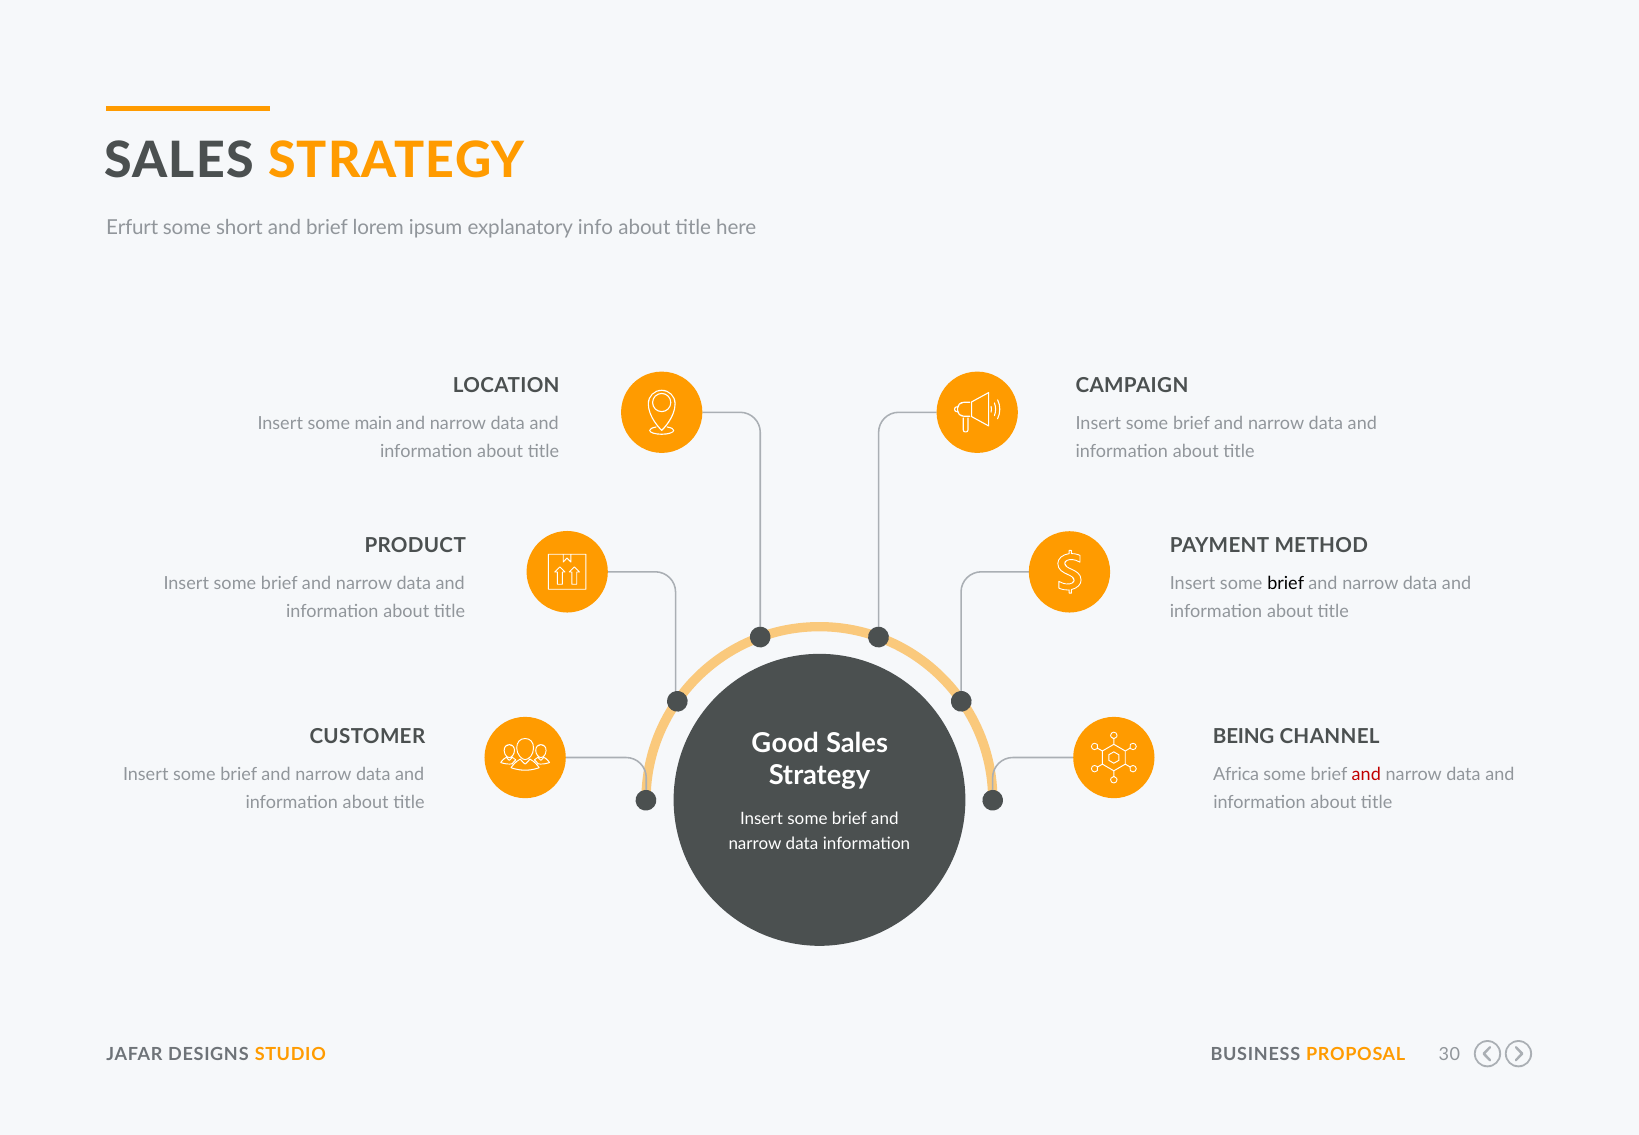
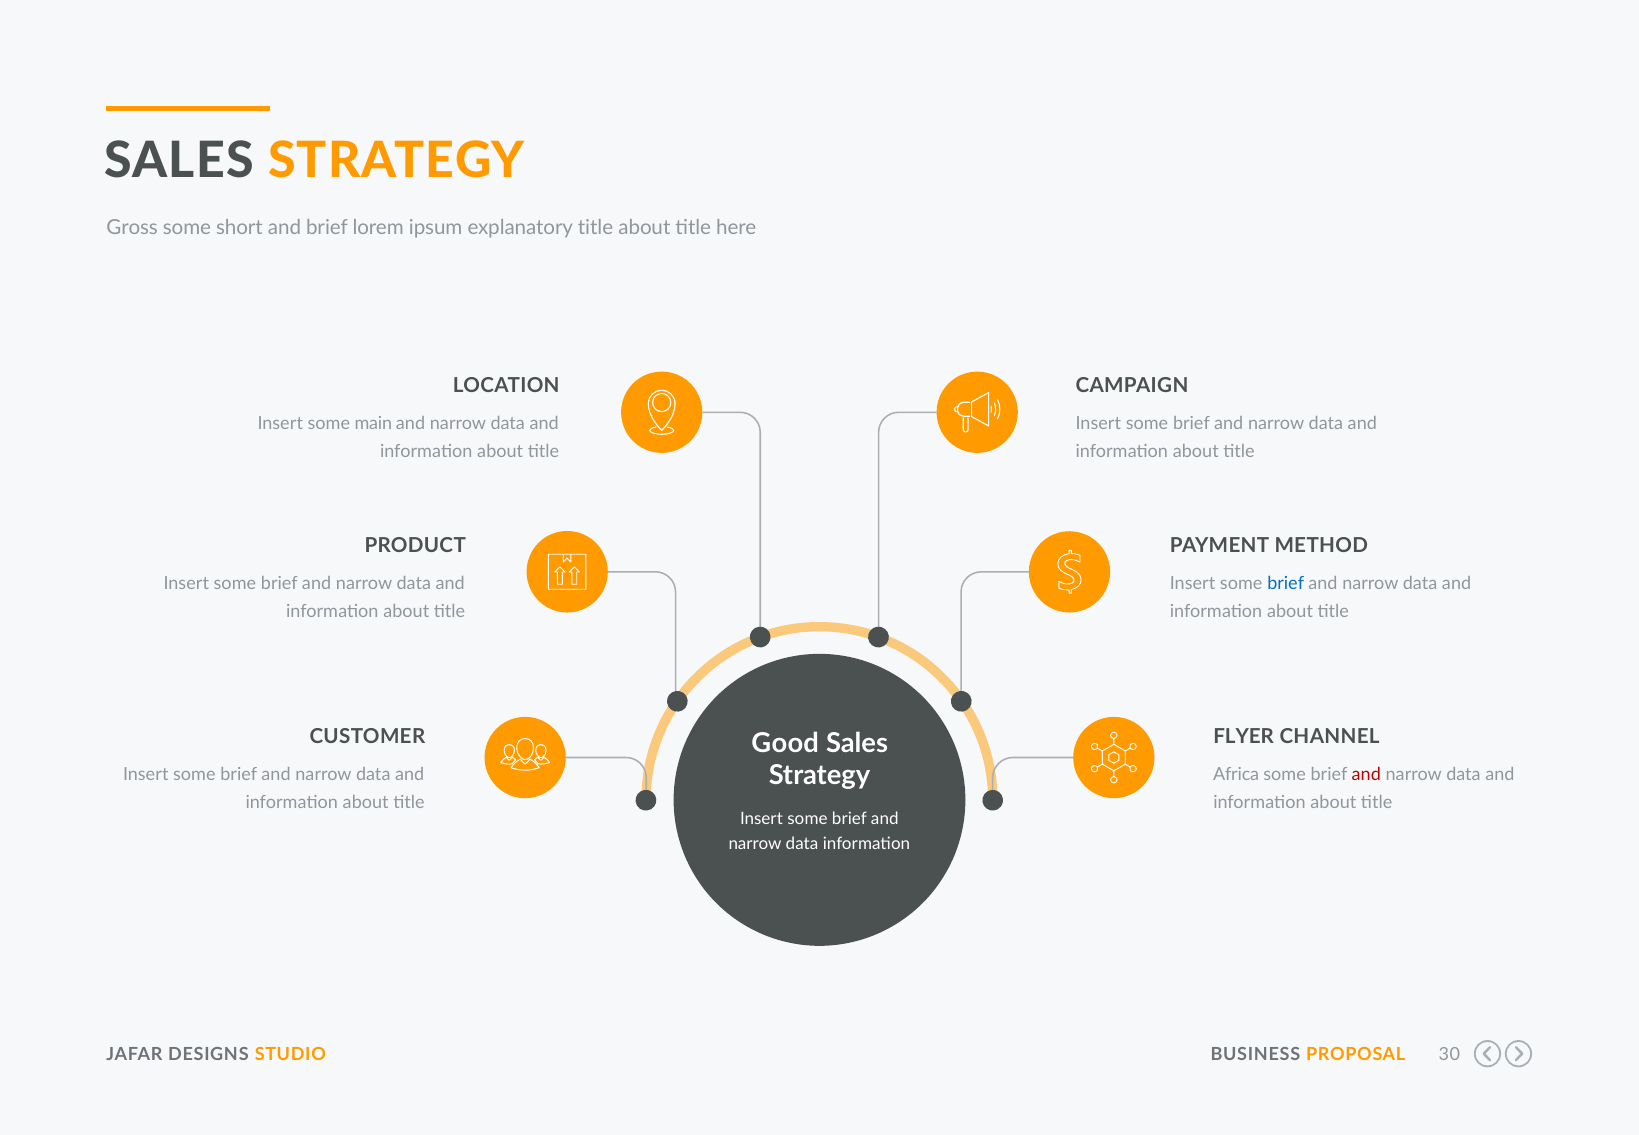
Erfurt: Erfurt -> Gross (132, 228)
explanatory info: info -> title (595, 228)
brief colour: black -> blue (1286, 583)
BEING: BEING -> FLYER (1244, 736)
